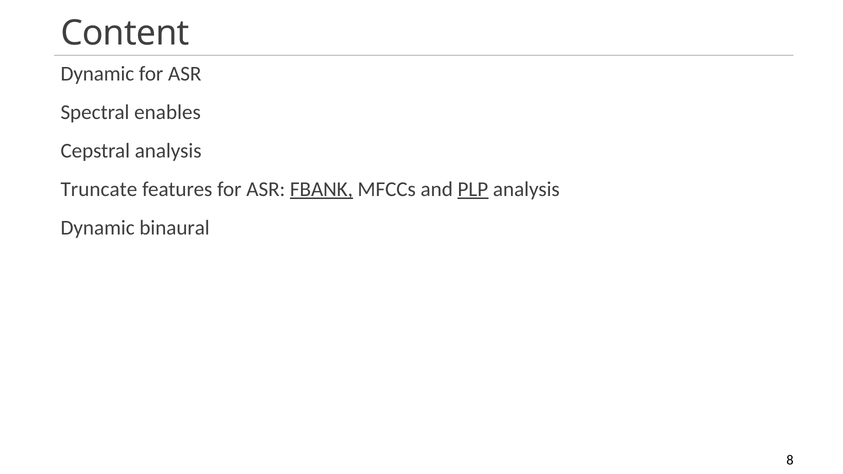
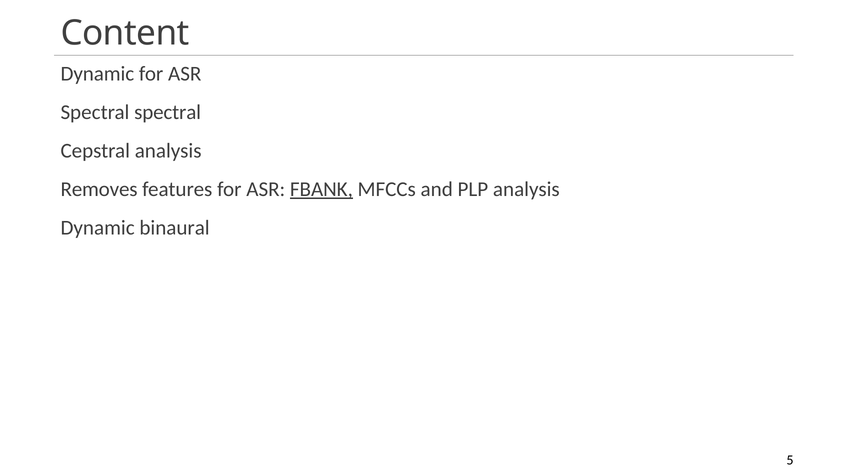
Spectral enables: enables -> spectral (168, 112)
Truncate: Truncate -> Removes (99, 189)
PLP underline: present -> none (473, 189)
8: 8 -> 5 (790, 460)
